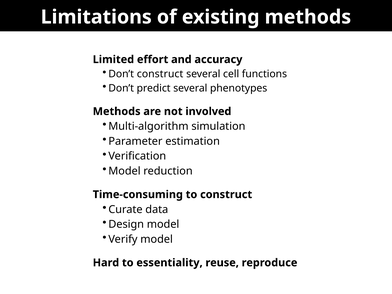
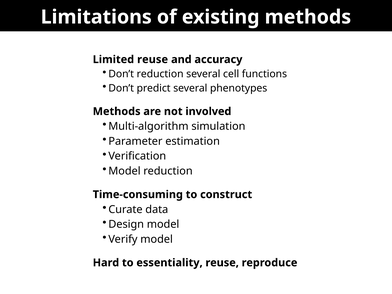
Limited effort: effort -> reuse (153, 59)
Don’t construct: construct -> reduction (160, 74)
